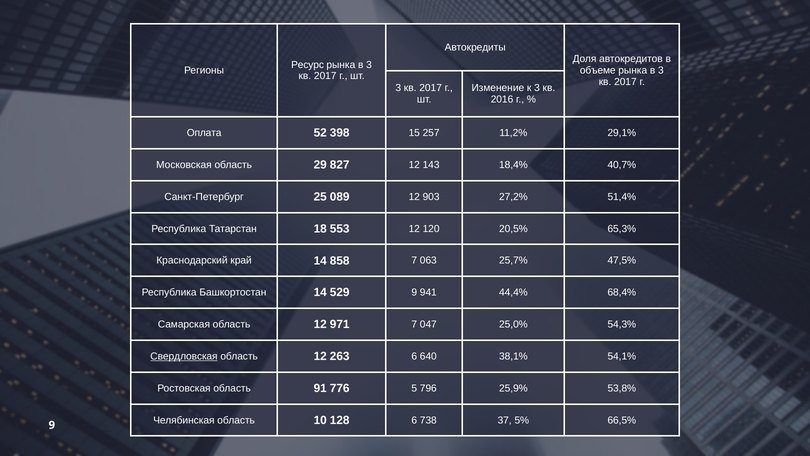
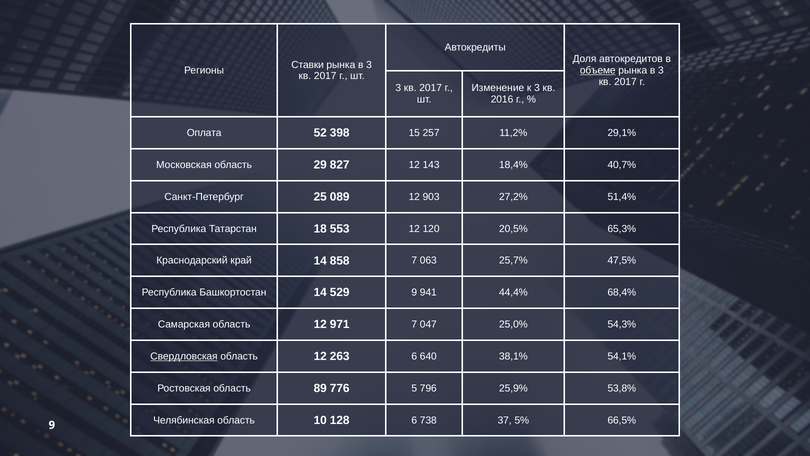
Ресурс: Ресурс -> Ставки (308, 65)
объеме underline: none -> present (598, 70)
91: 91 -> 89 (320, 388)
